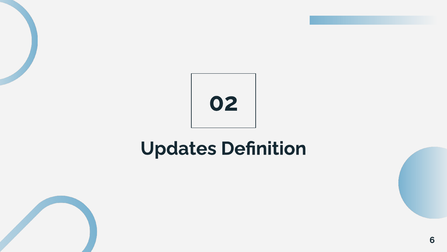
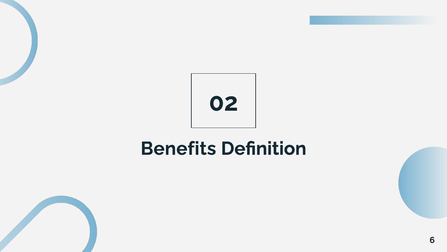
Updates: Updates -> Benefits (178, 148)
